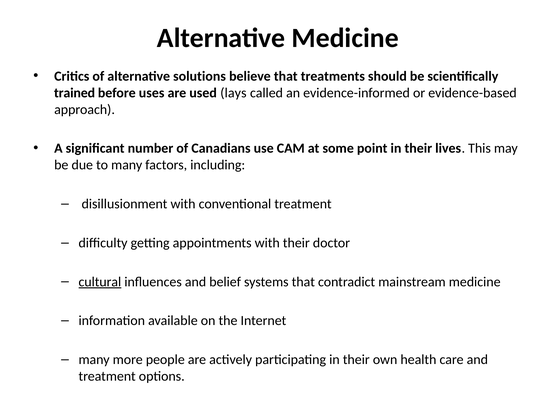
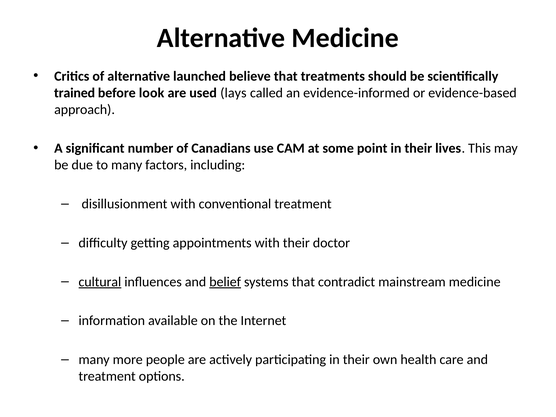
solutions: solutions -> launched (200, 76)
uses: uses -> look (152, 93)
belief underline: none -> present (225, 282)
